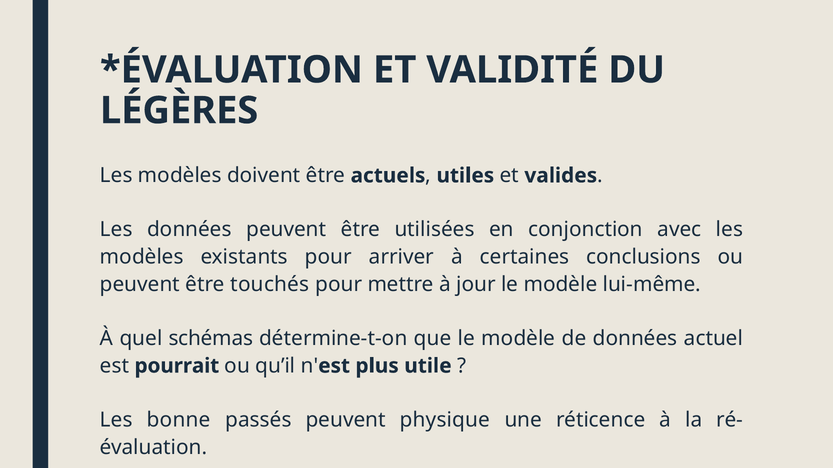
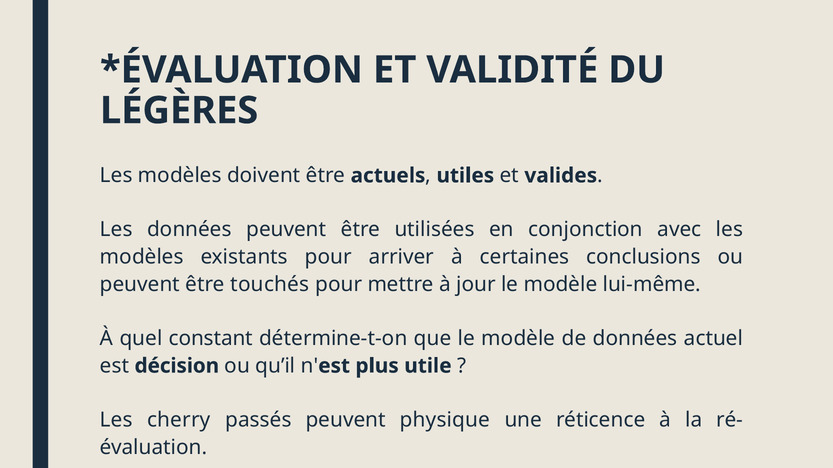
schémas: schémas -> constant (211, 339)
pourrait: pourrait -> décision (177, 366)
bonne: bonne -> cherry (179, 420)
